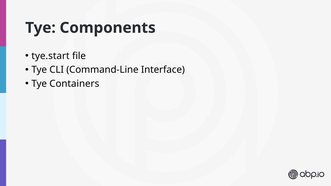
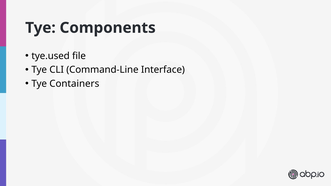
tye.start: tye.start -> tye.used (51, 56)
